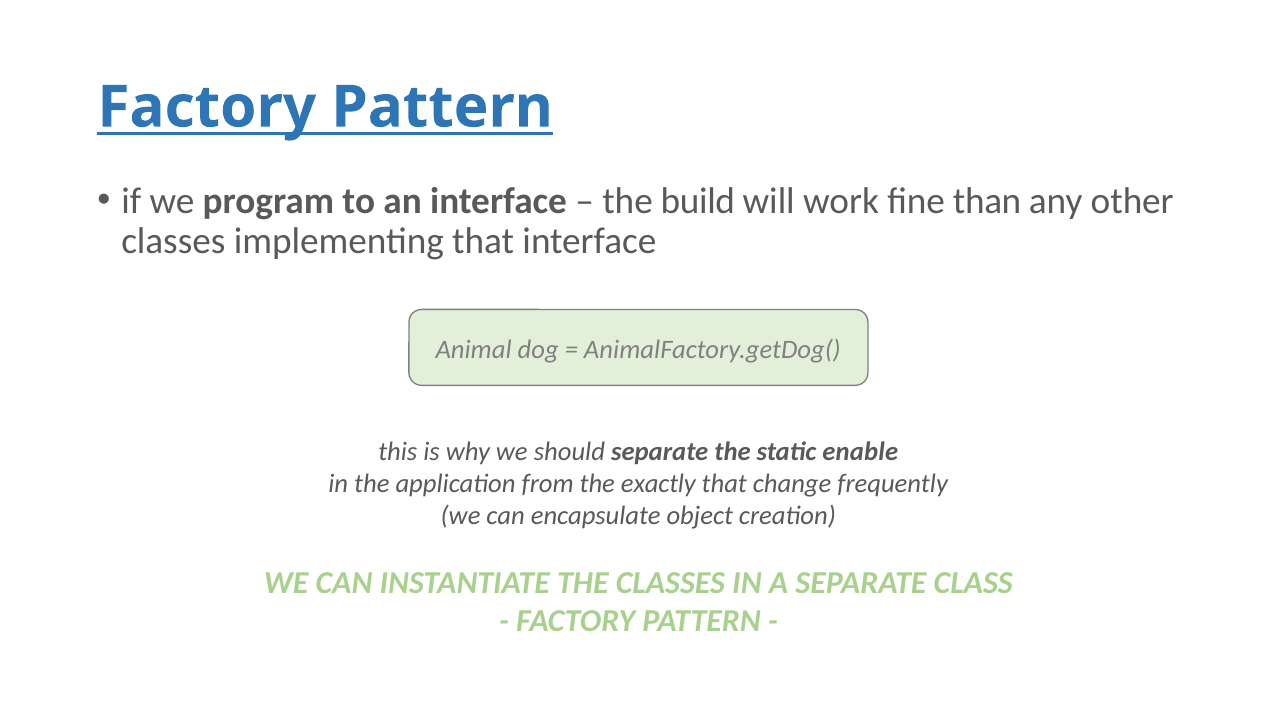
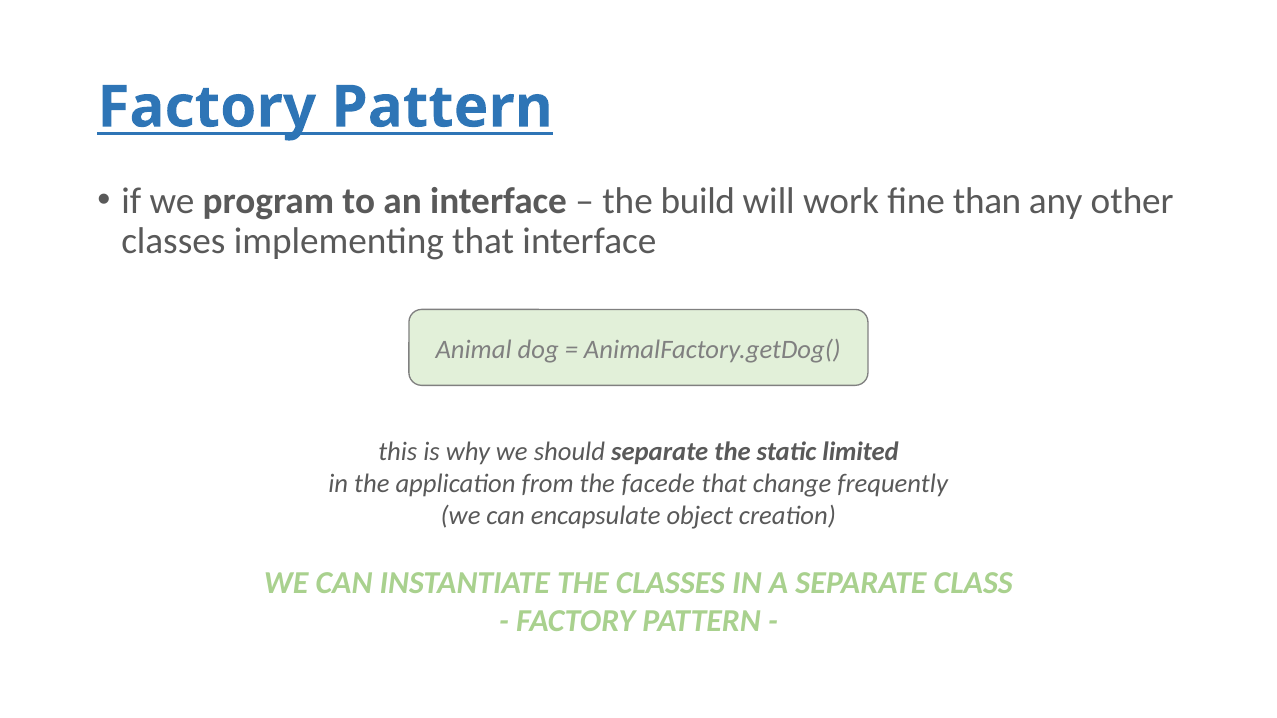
enable: enable -> limited (861, 452)
exactly: exactly -> facede (658, 484)
